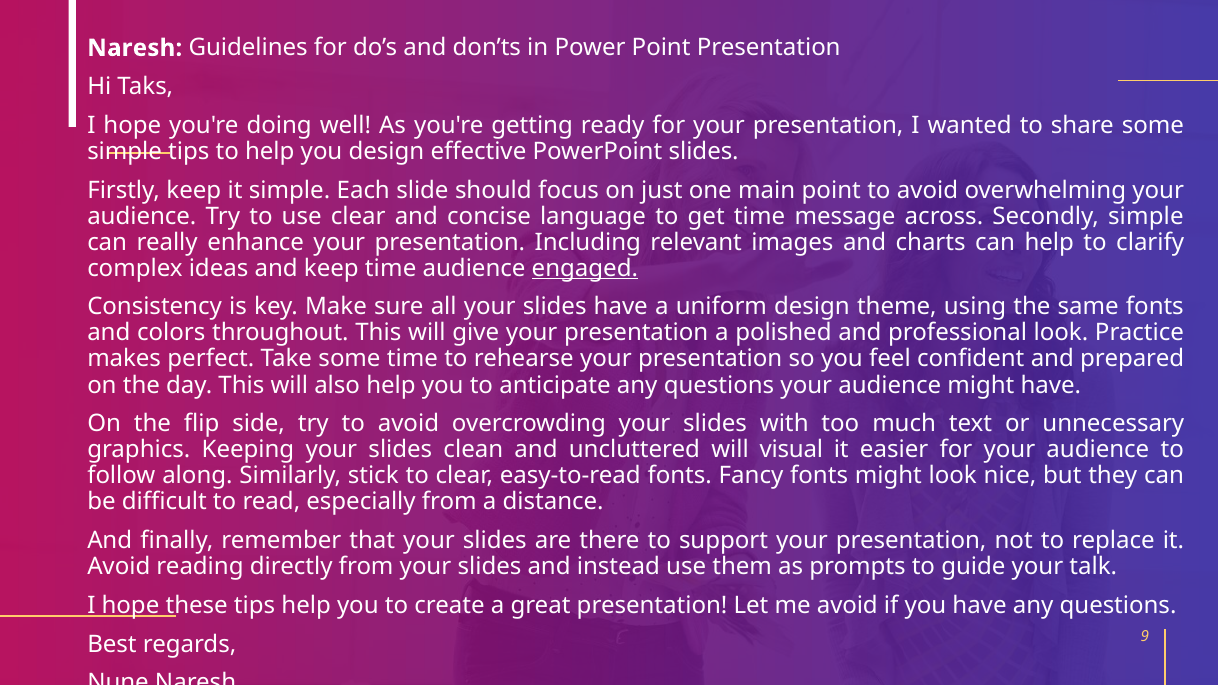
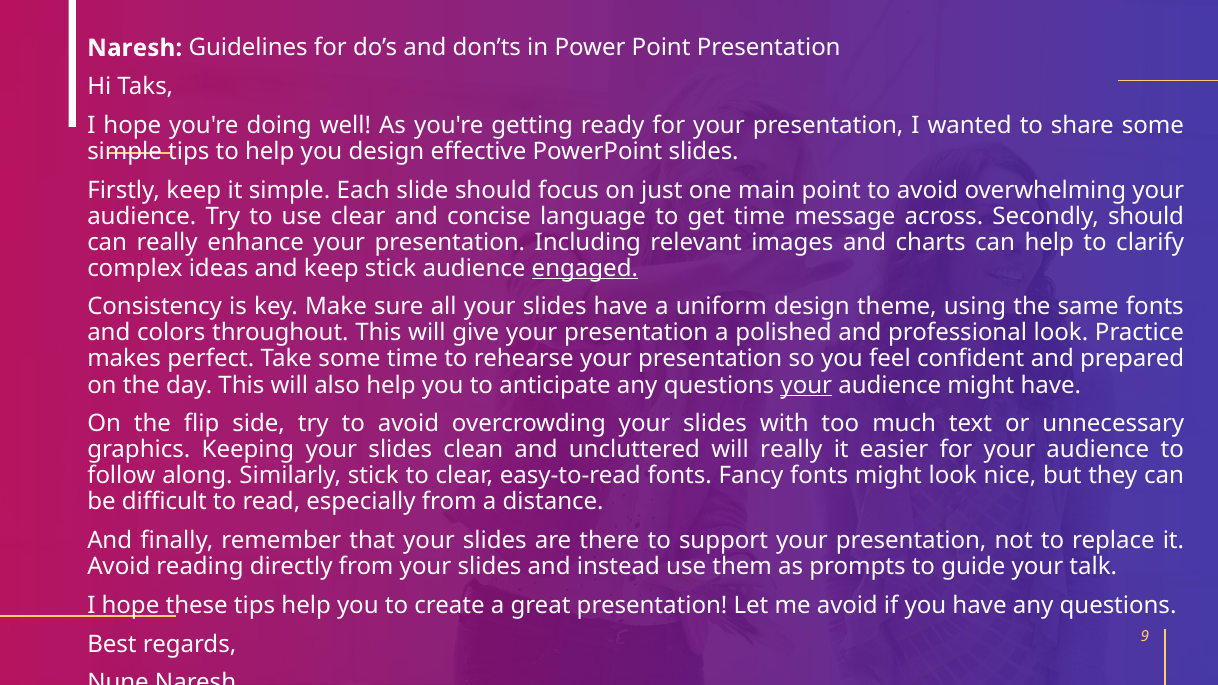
Secondly simple: simple -> should (1146, 216)
keep time: time -> stick (391, 268)
your underline: none -> present (806, 385)
will visual: visual -> really (791, 450)
